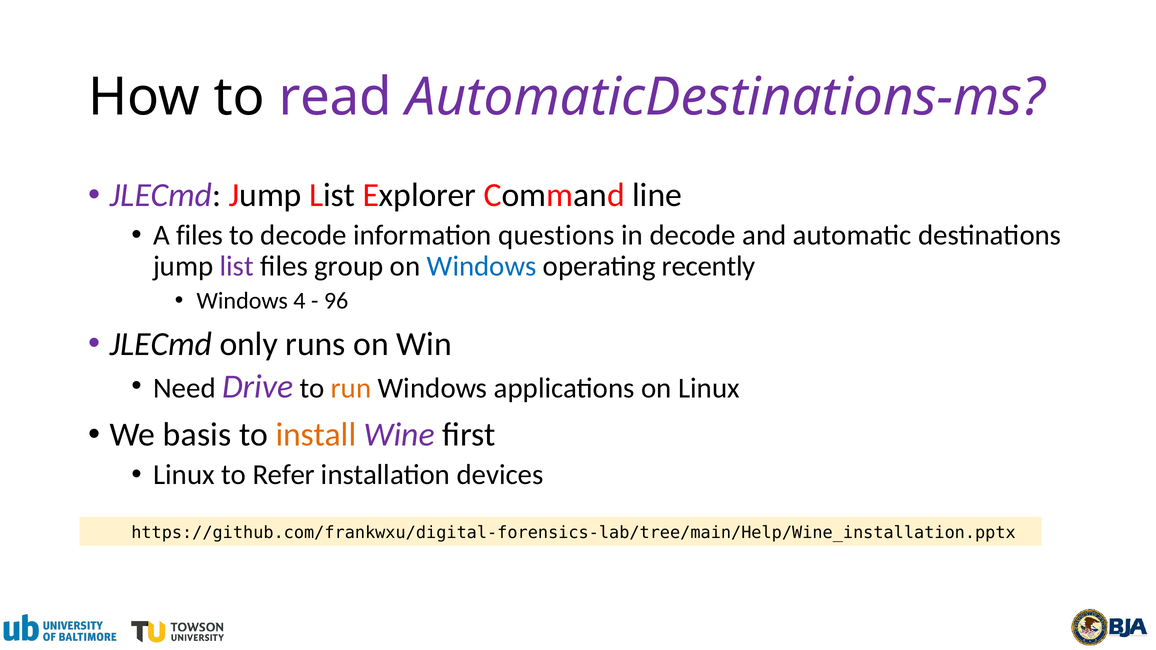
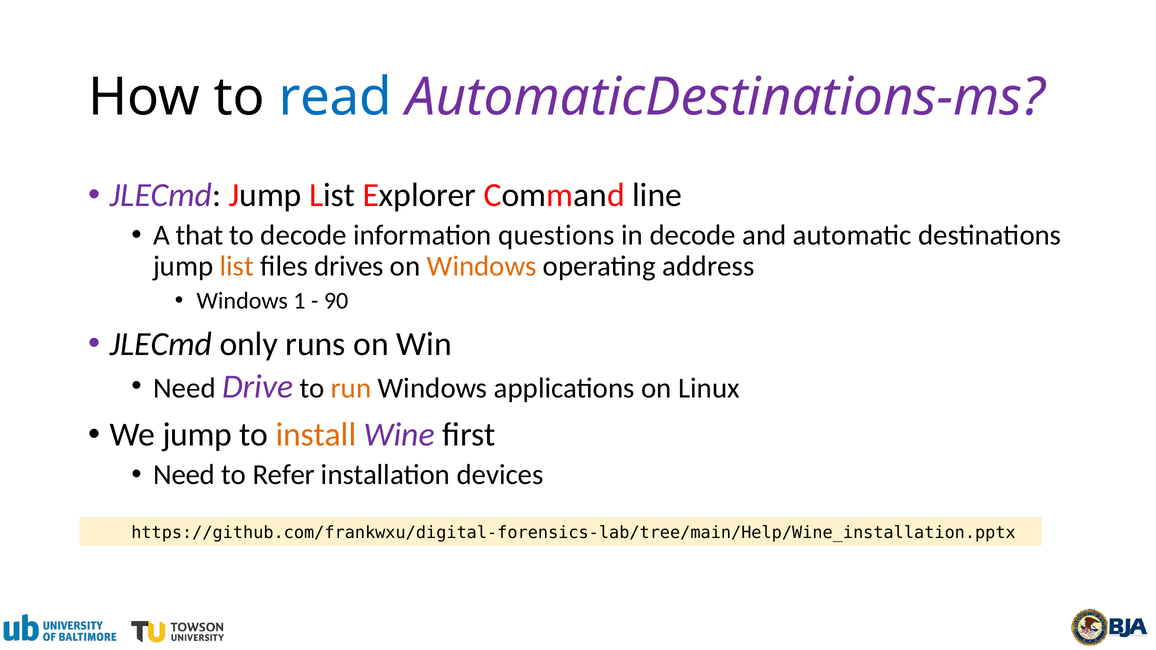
read colour: purple -> blue (335, 97)
A files: files -> that (200, 235)
list colour: purple -> orange (237, 266)
group: group -> drives (349, 266)
Windows colour: blue -> orange (482, 266)
recently: recently -> address (708, 266)
4: 4 -> 1 (299, 301)
96: 96 -> 90 (336, 301)
We basis: basis -> jump (197, 435)
Linux: Linux -> Need (184, 475)
